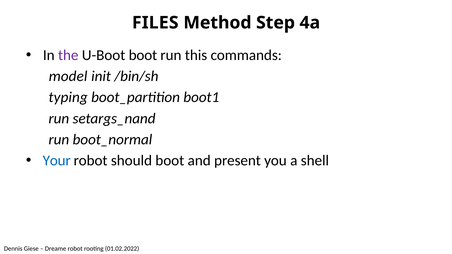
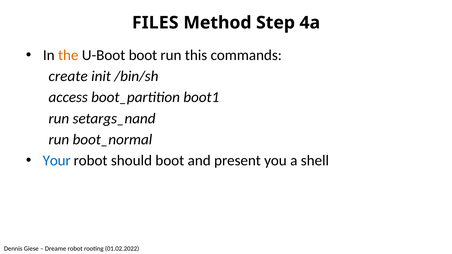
the colour: purple -> orange (68, 55)
model: model -> create (68, 76)
typing: typing -> access (68, 97)
